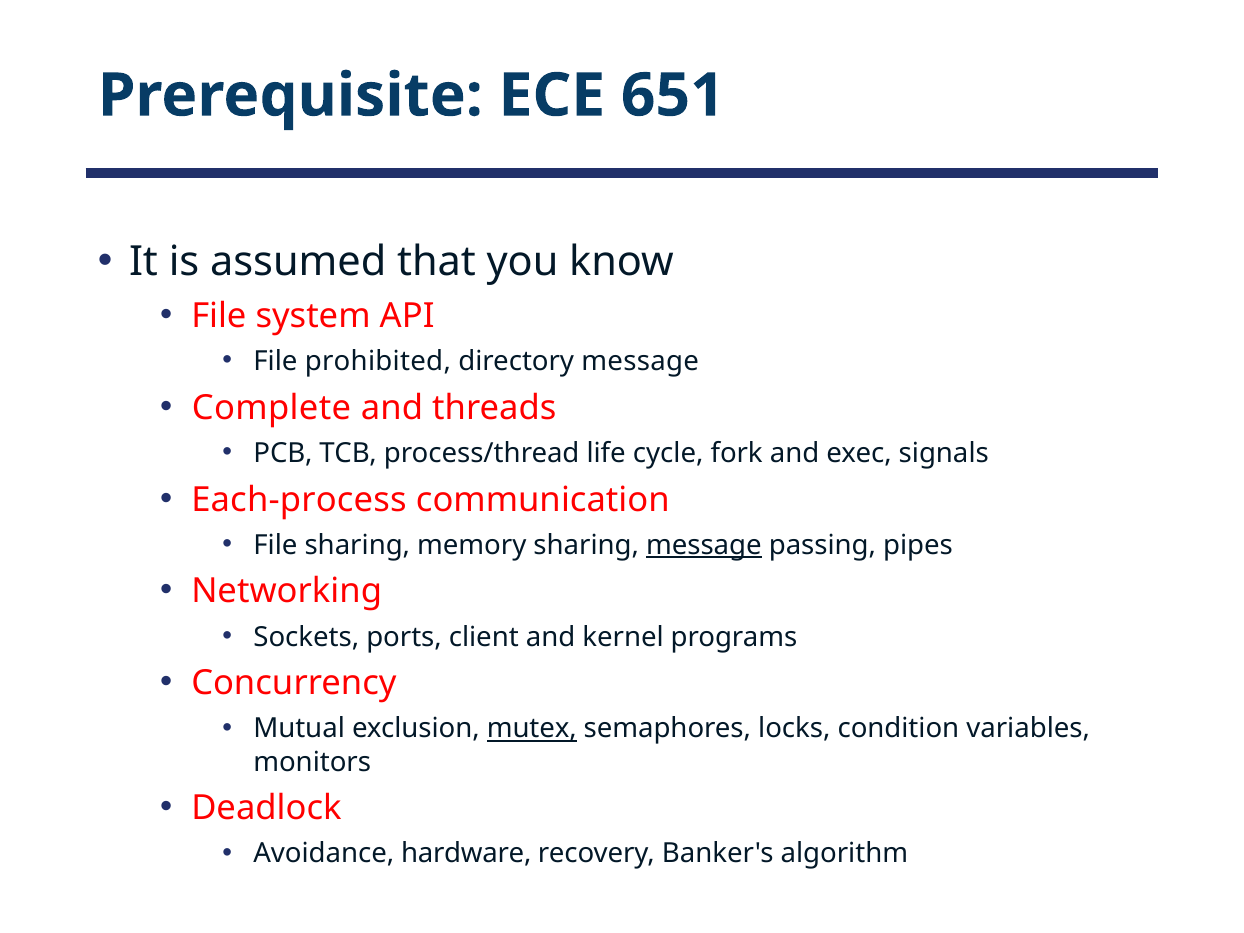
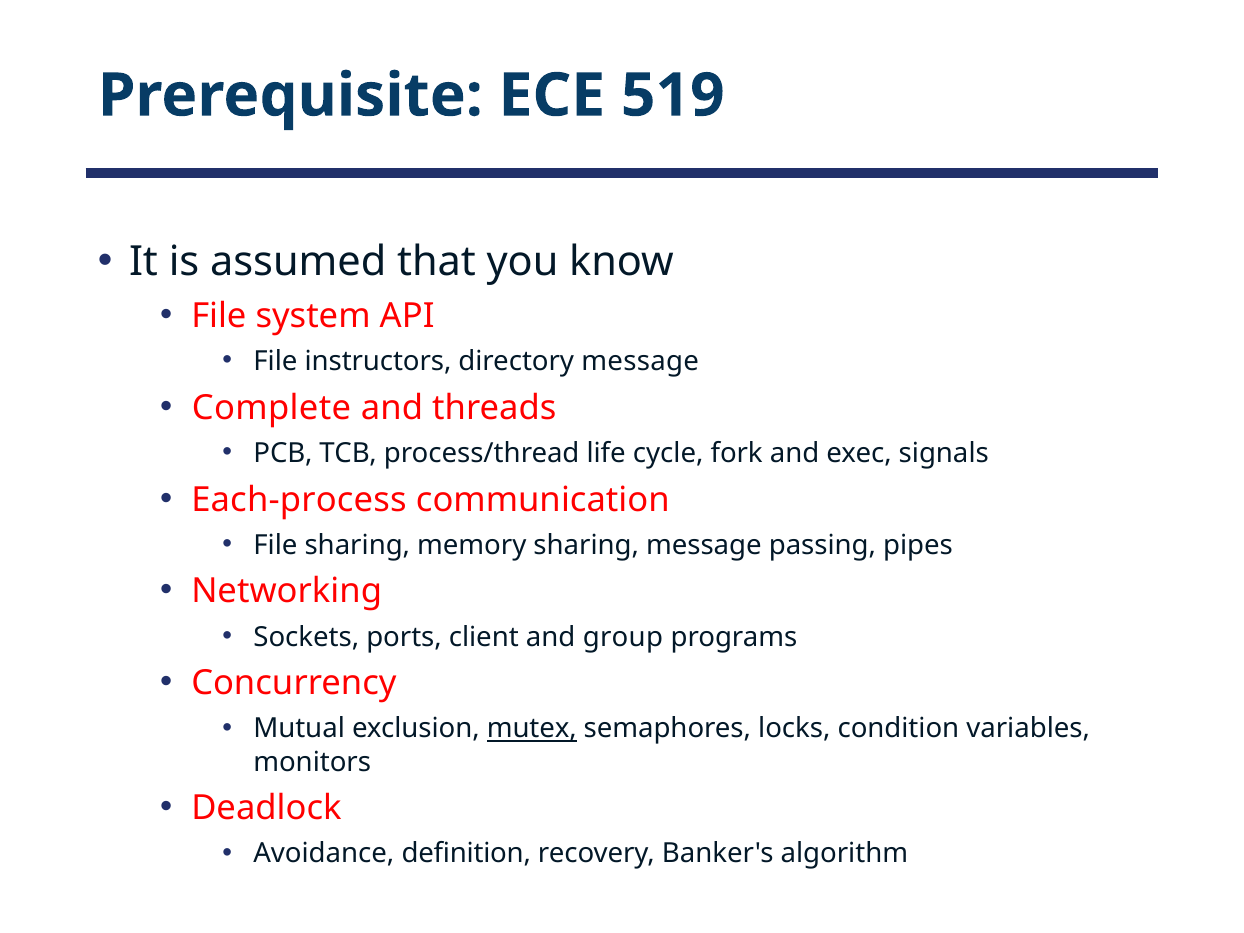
651: 651 -> 519 (673, 96)
prohibited: prohibited -> instructors (378, 361)
message underline: present -> none (704, 545)
kernel: kernel -> group (623, 637)
hardware: hardware -> definition (466, 854)
